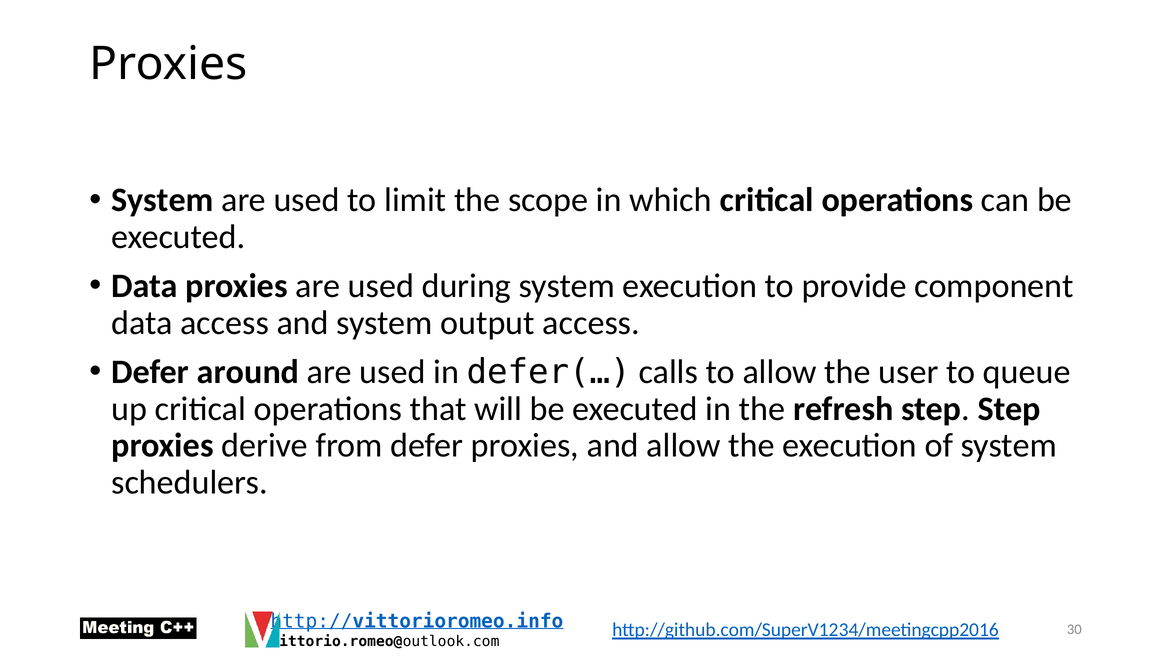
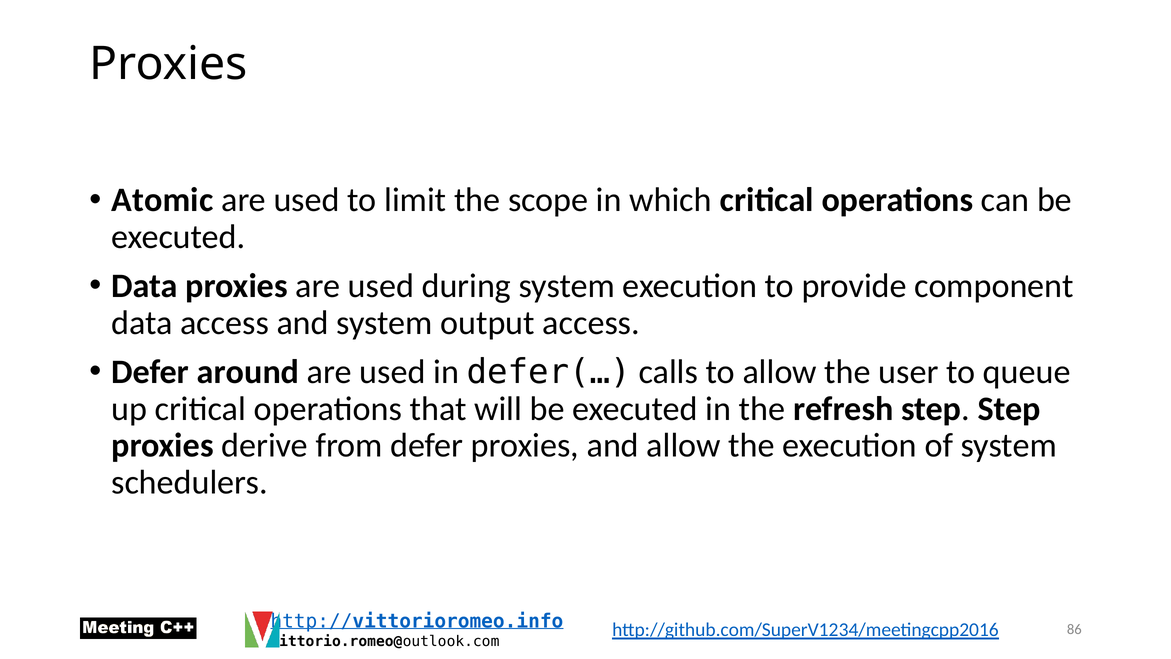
System: System -> Atomic (162, 200)
30: 30 -> 86 (1074, 629)
